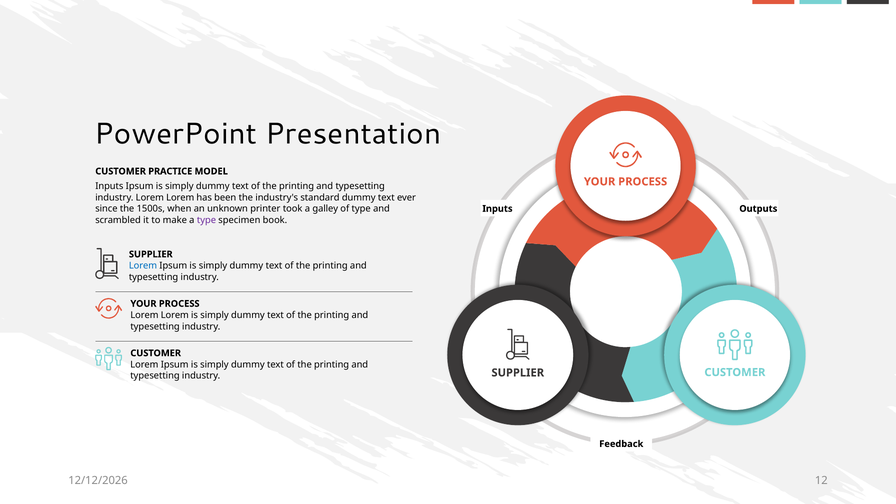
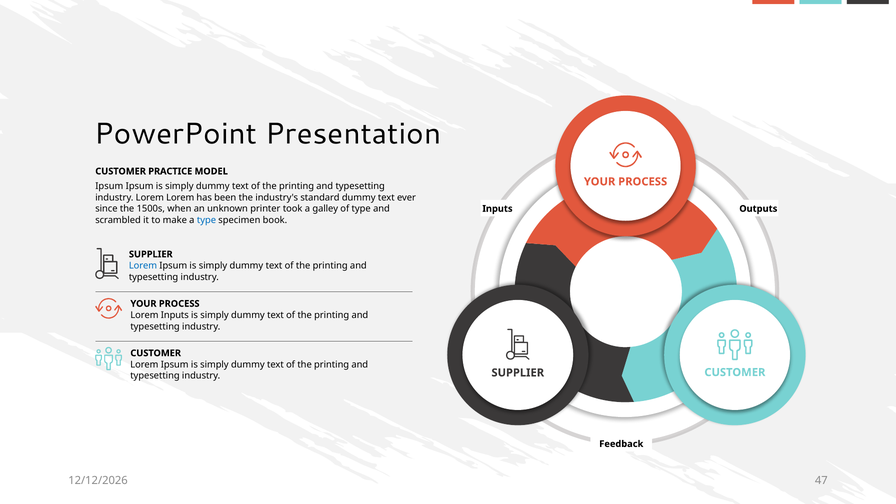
Inputs: Inputs -> Ipsum (109, 186)
type colour: purple -> blue (206, 220)
Lorem: Lorem -> Inputs (175, 315)
12: 12 -> 47 (821, 480)
